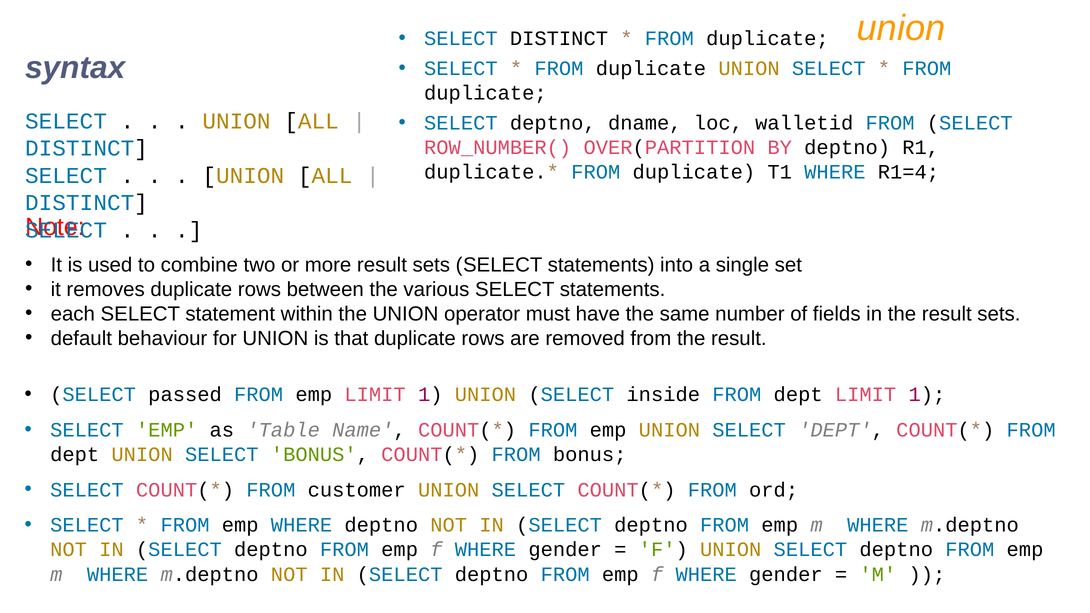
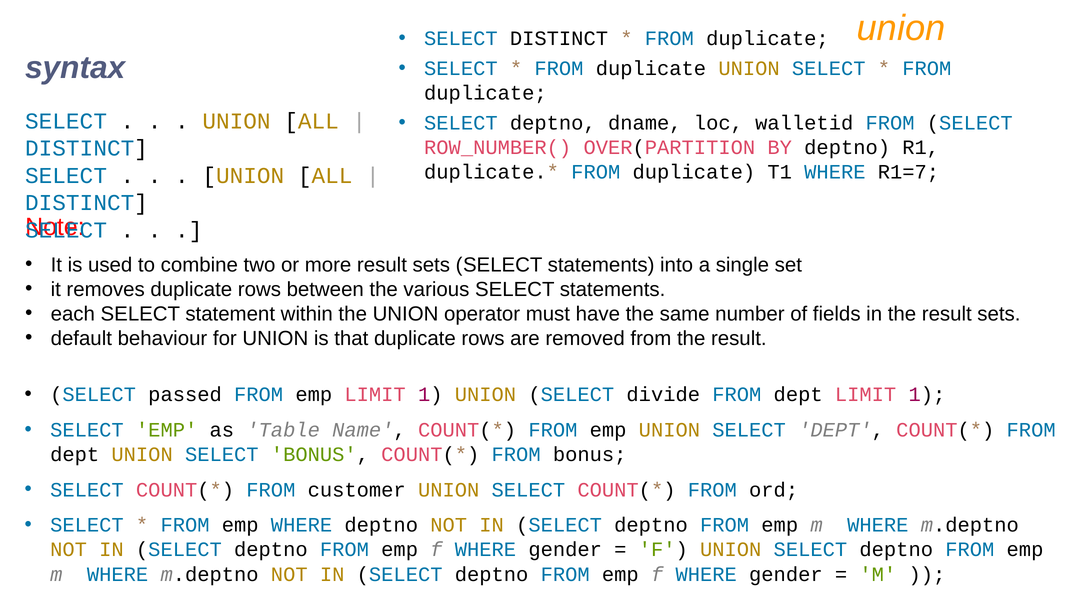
R1=4: R1=4 -> R1=7 (908, 172)
inside: inside -> divide (663, 395)
